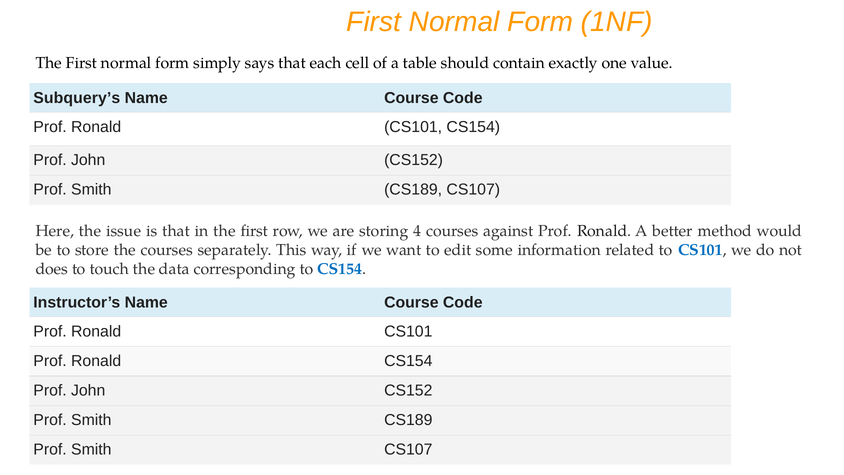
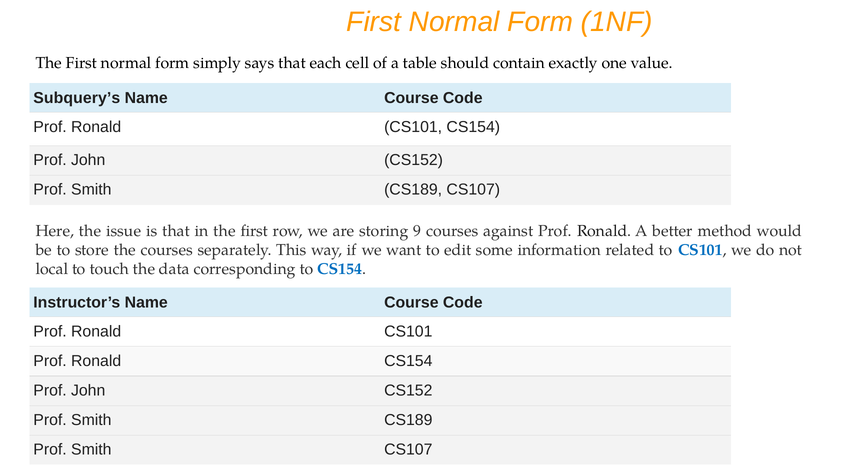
4: 4 -> 9 (417, 231)
does: does -> local (52, 269)
